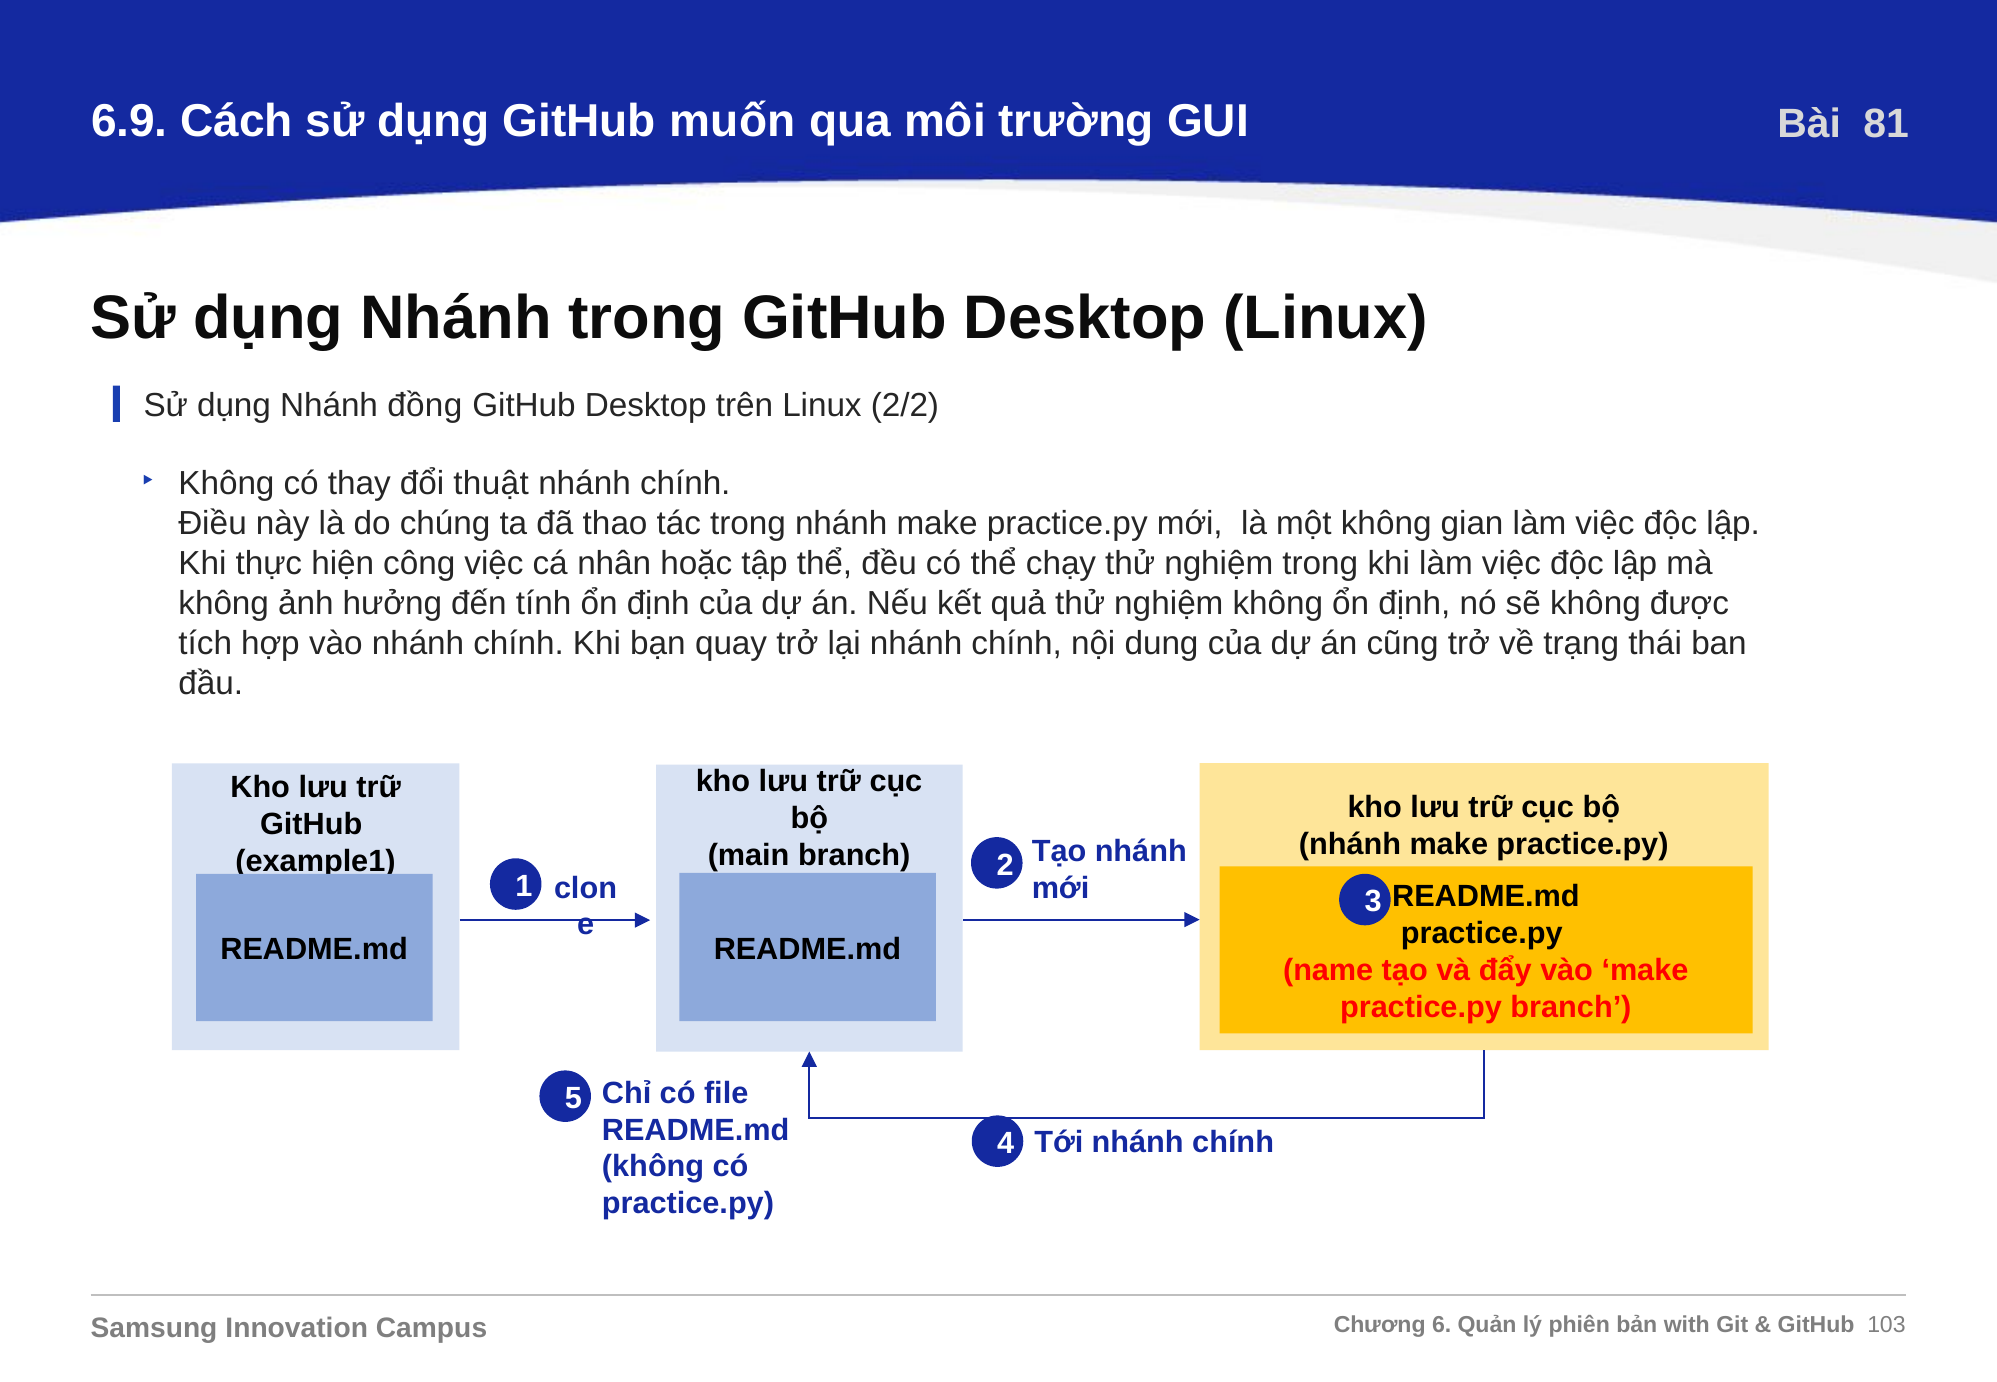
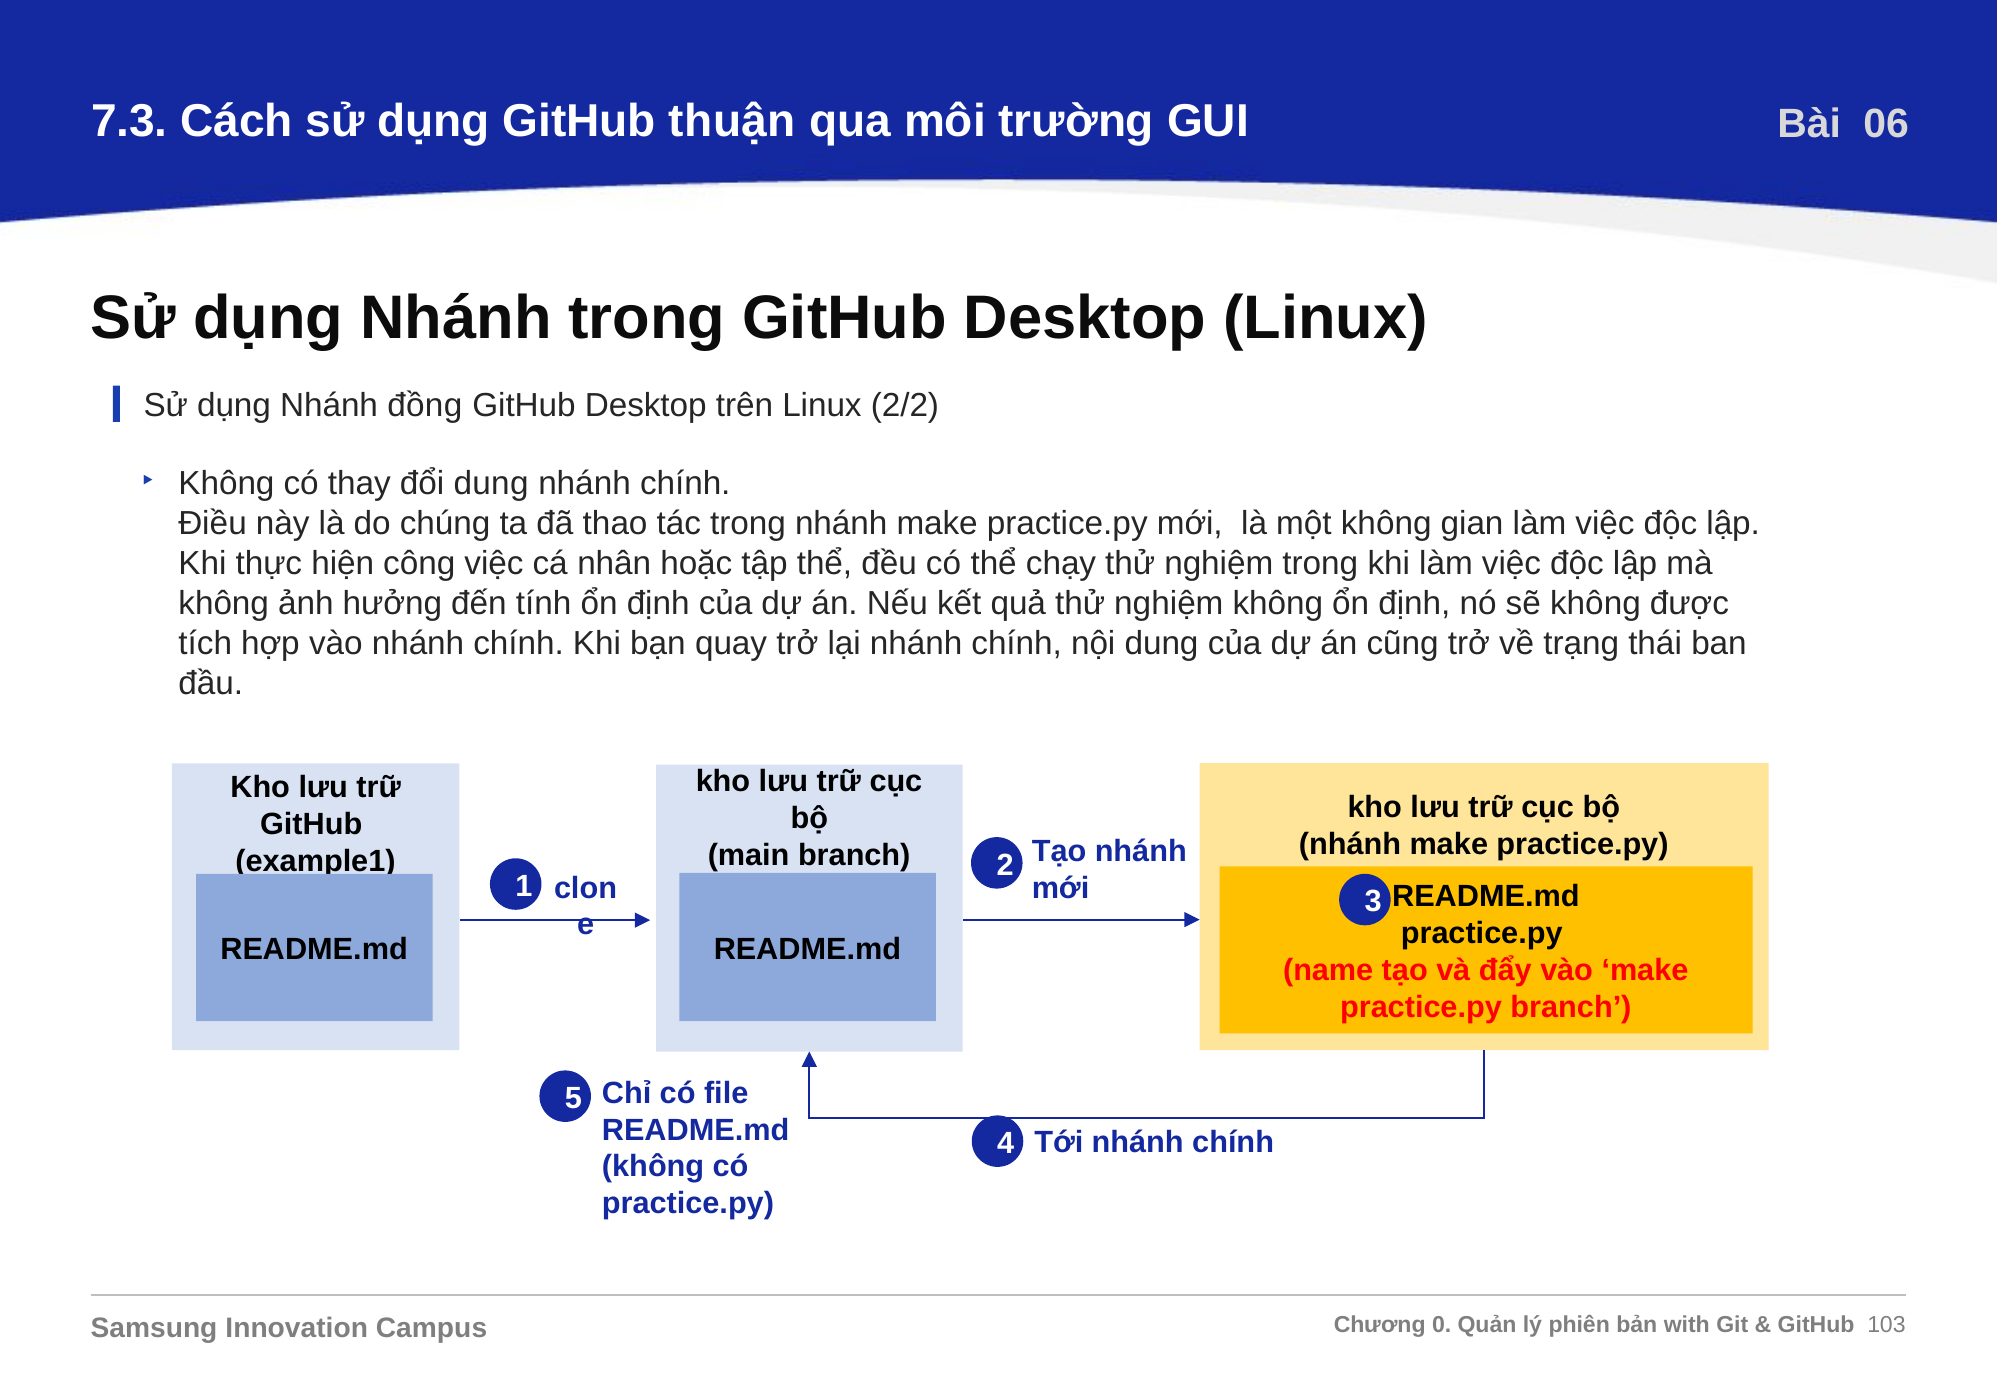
6.9: 6.9 -> 7.3 (129, 122)
muốn: muốn -> thuận (732, 122)
81: 81 -> 06 (1886, 124)
đổi thuật: thuật -> dung (491, 484)
6: 6 -> 0 (1442, 1325)
